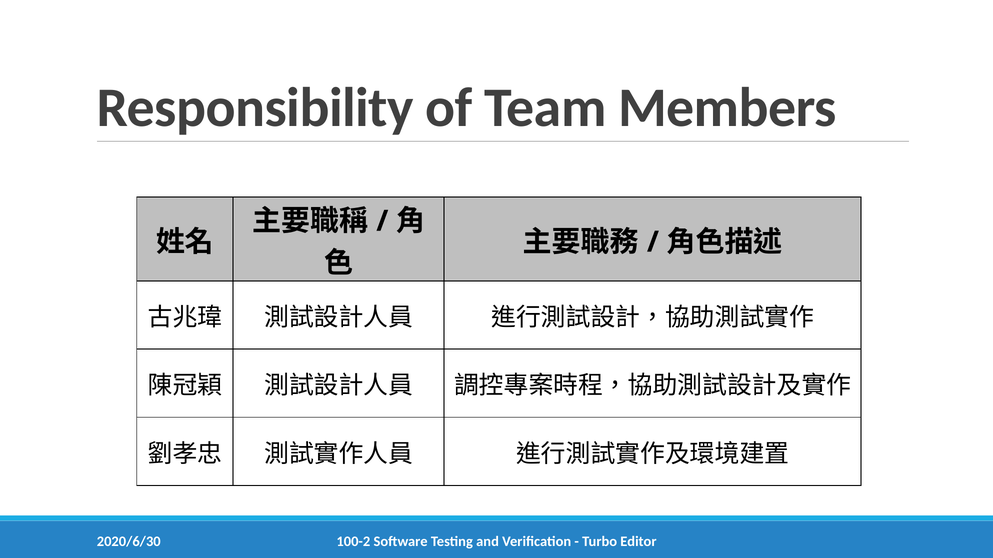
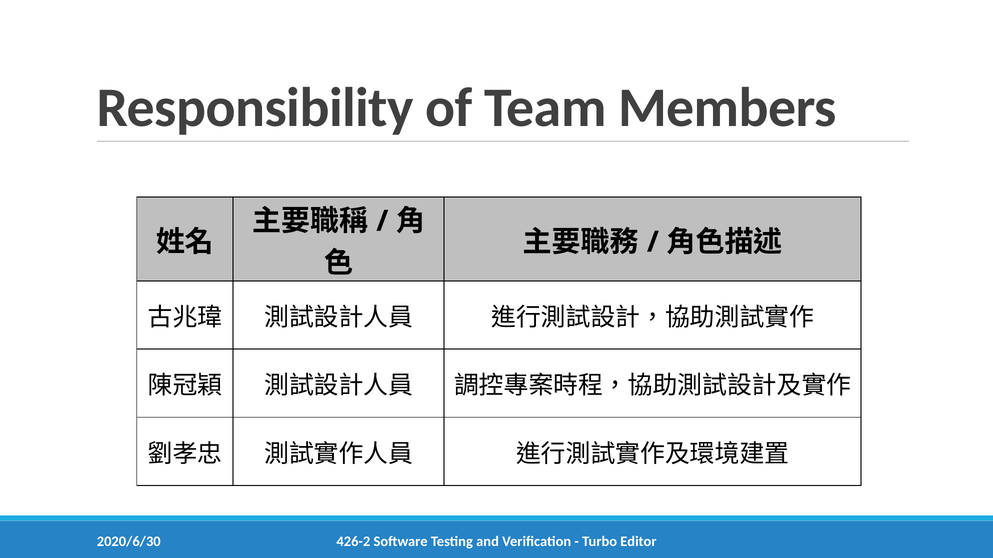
100-2: 100-2 -> 426-2 (353, 542)
